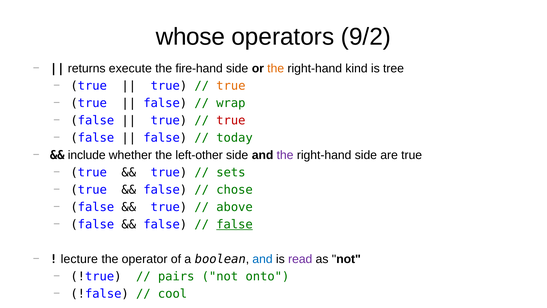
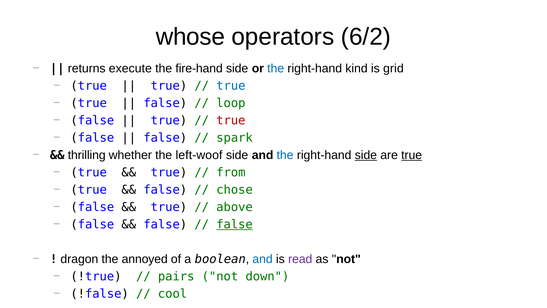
9/2: 9/2 -> 6/2 (366, 37)
the colour: orange -> blue (276, 69)
tree: tree -> grid (393, 69)
true colour: orange -> blue (231, 86)
wrap: wrap -> loop (231, 103)
today: today -> spark (235, 138)
include: include -> thrilling (87, 155)
left-other: left-other -> left-woof (199, 155)
the colour: purple -> blue (285, 155)
side underline: none -> present (366, 155)
true underline: none -> present (412, 155)
sets: sets -> from (231, 172)
lecture: lecture -> dragon (79, 259)
operator: operator -> annoyed (145, 259)
onto: onto -> down (267, 276)
